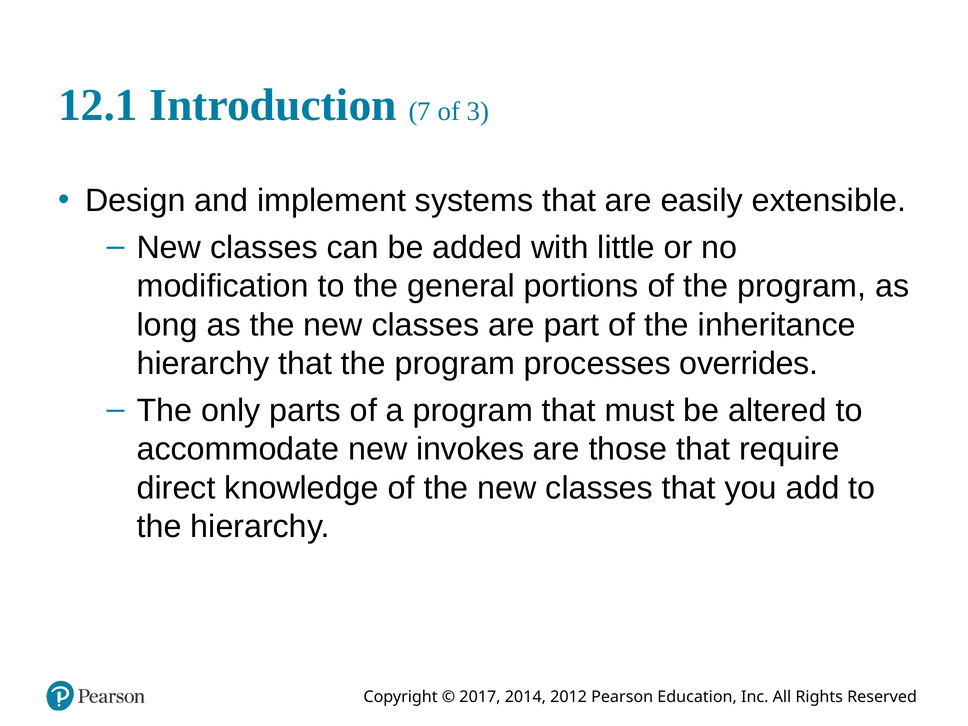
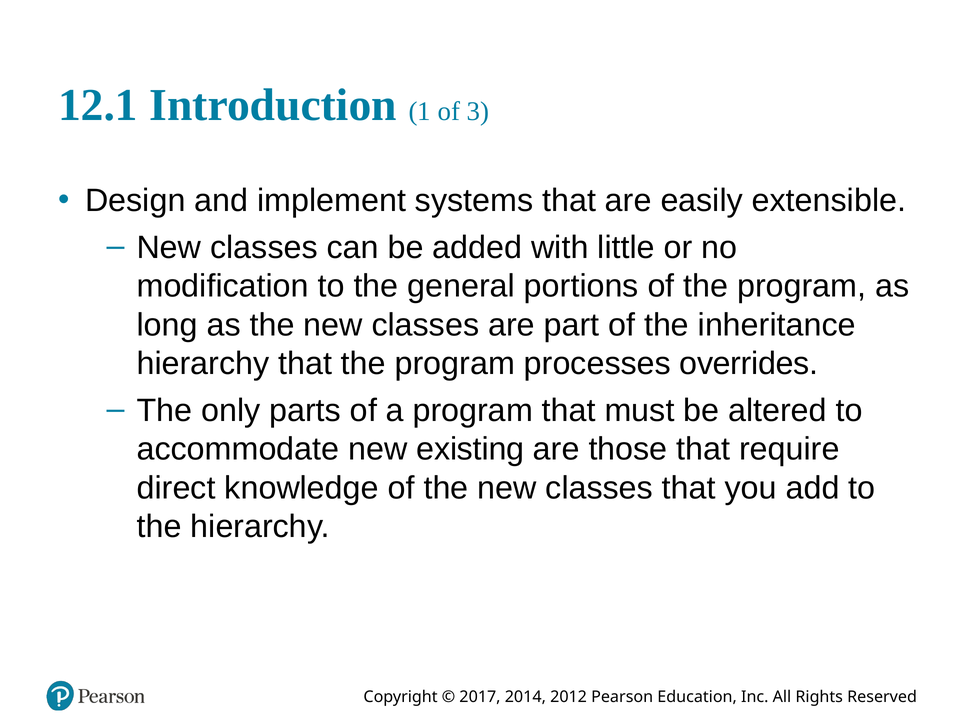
7: 7 -> 1 (420, 111)
invokes: invokes -> existing (470, 449)
